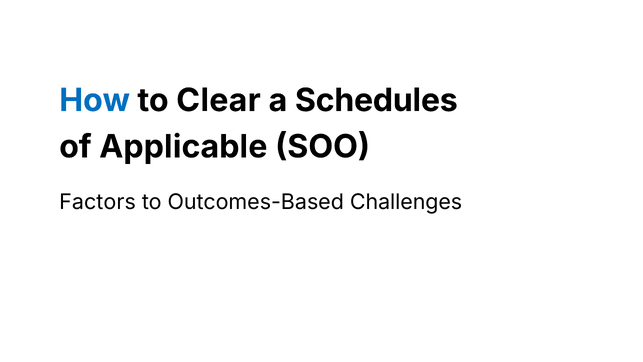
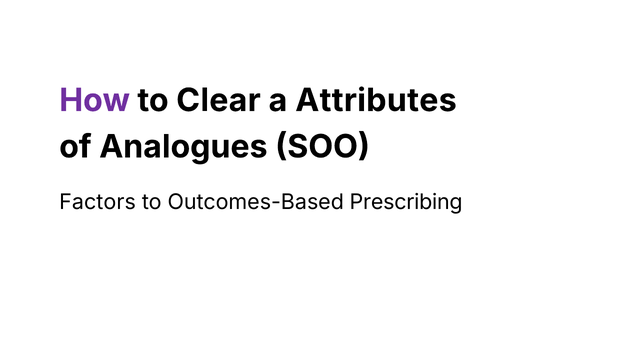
How colour: blue -> purple (95, 100)
Schedules: Schedules -> Attributes (376, 100)
Applicable: Applicable -> Analogues (183, 147)
Challenges: Challenges -> Prescribing (406, 202)
